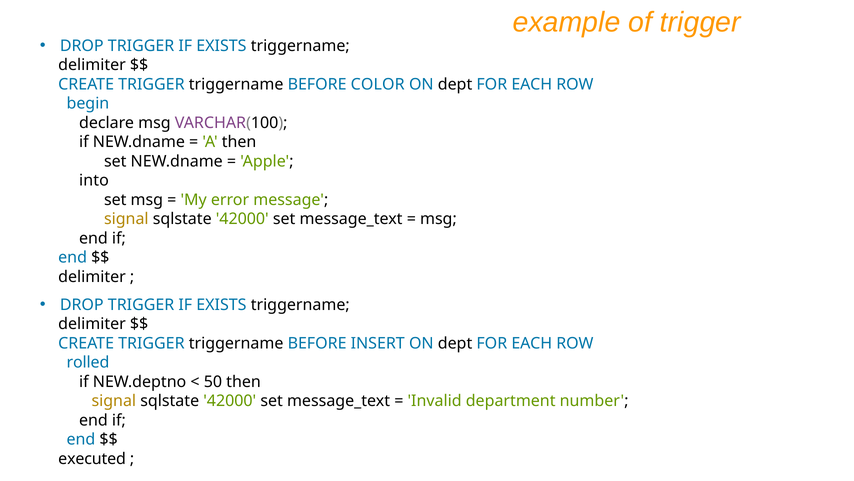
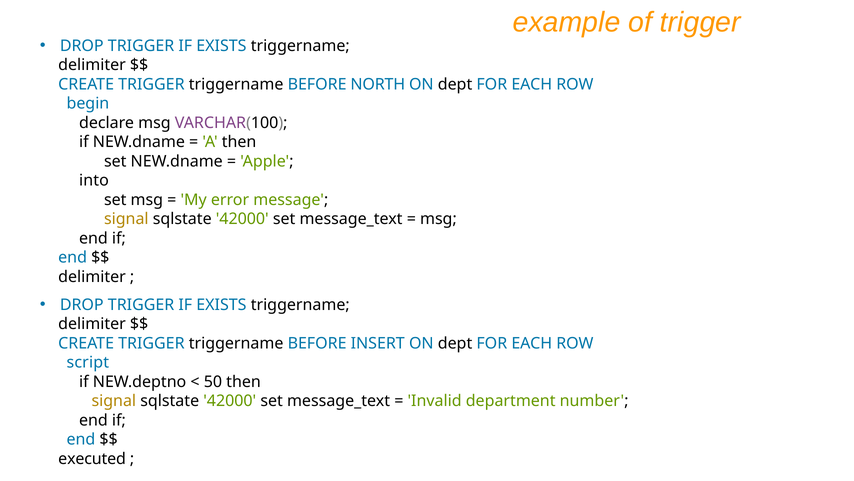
COLOR: COLOR -> NORTH (378, 84)
rolled: rolled -> script (88, 362)
